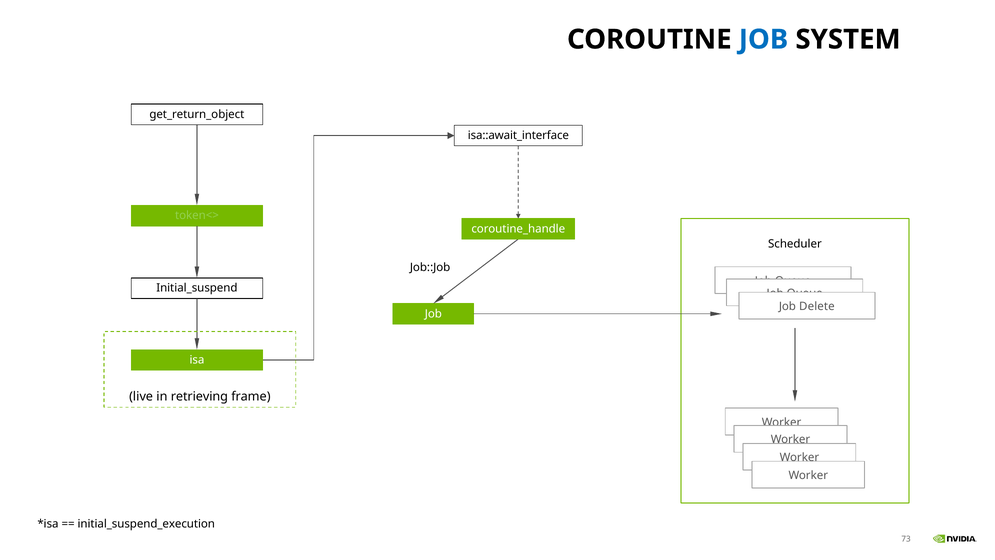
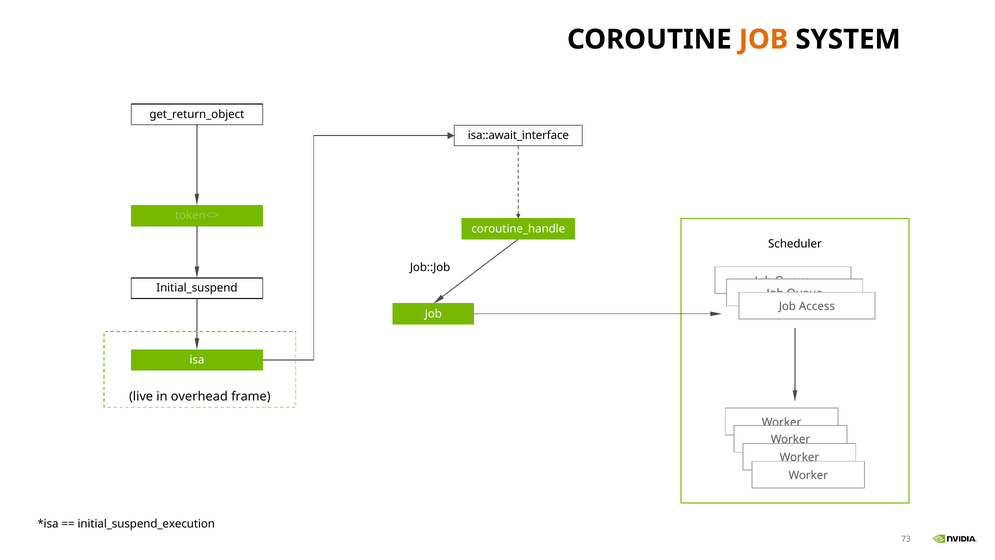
JOB colour: blue -> orange (764, 39)
Delete: Delete -> Access (817, 306)
retrieving: retrieving -> overhead (199, 396)
